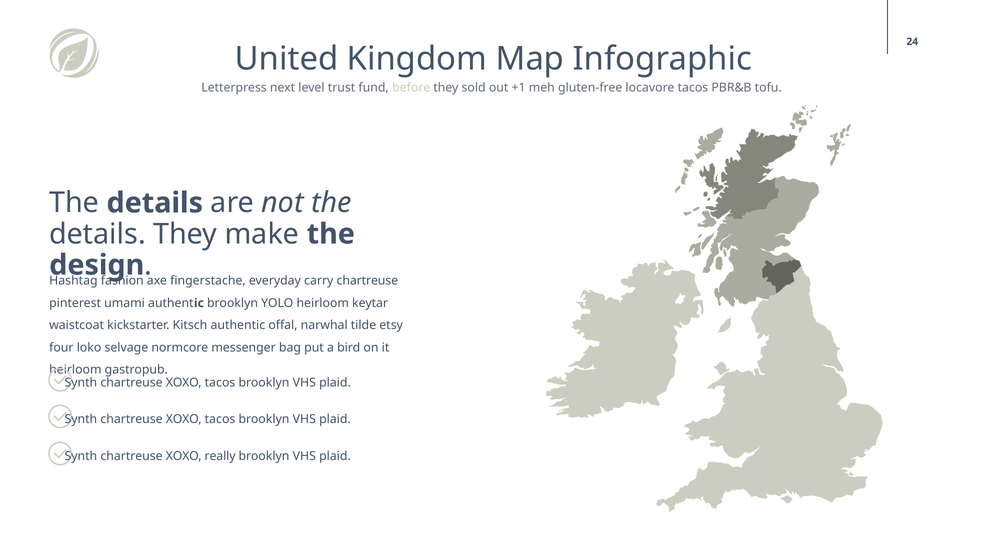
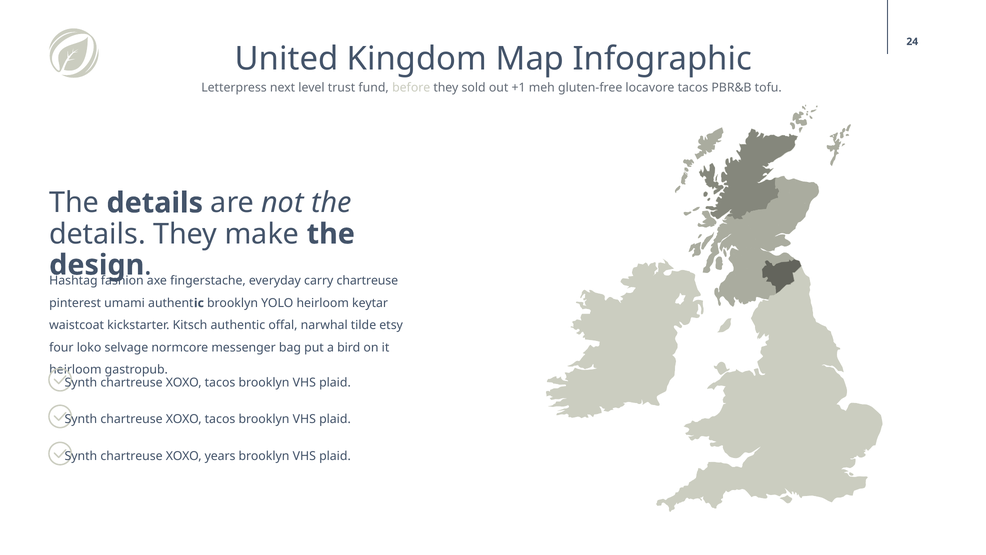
really: really -> years (220, 456)
